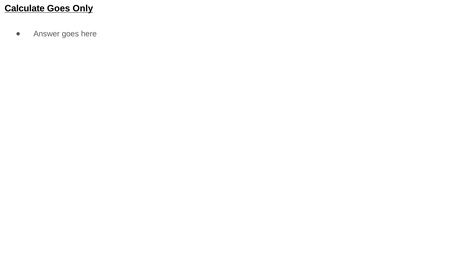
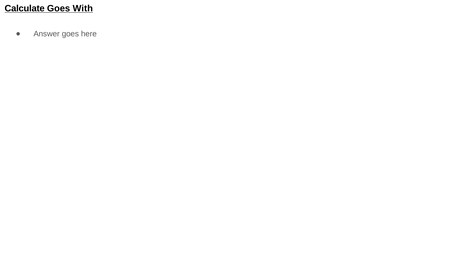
Only: Only -> With (83, 8)
